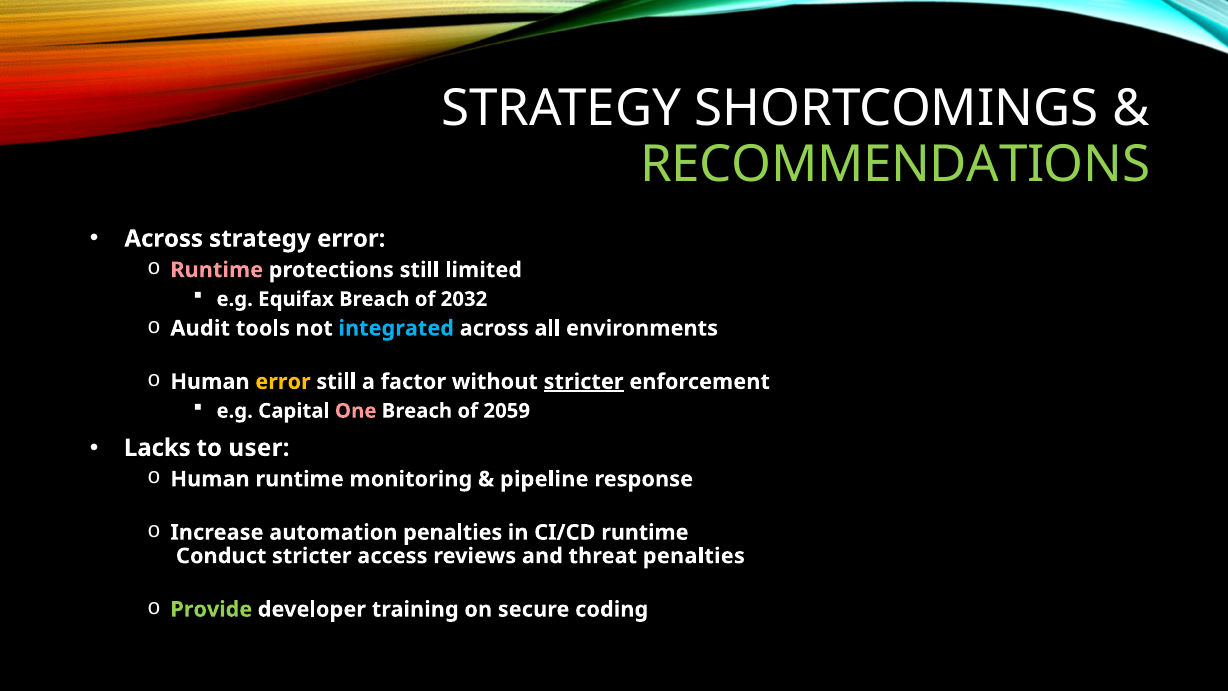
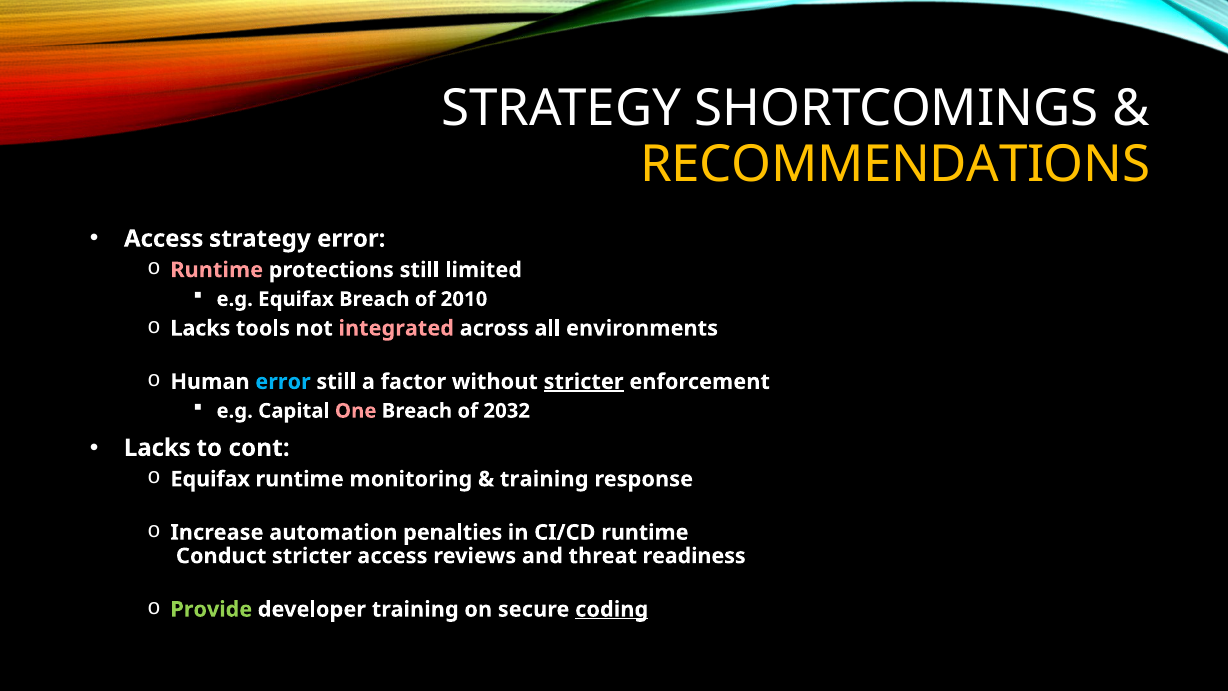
RECOMMENDATIONS colour: light green -> yellow (895, 164)
Across: Across -> Access (164, 239)
2032: 2032 -> 2010 (464, 299)
Audit: Audit -> Lacks (200, 328)
integrated colour: light blue -> pink (396, 328)
error colour: yellow -> light blue (283, 382)
2059: 2059 -> 2032 (507, 411)
user: user -> cont (259, 448)
Human: Human -> Equifax (210, 479)
pipeline: pipeline -> training (544, 479)
threat penalties: penalties -> readiness (694, 556)
coding underline: none -> present (612, 609)
